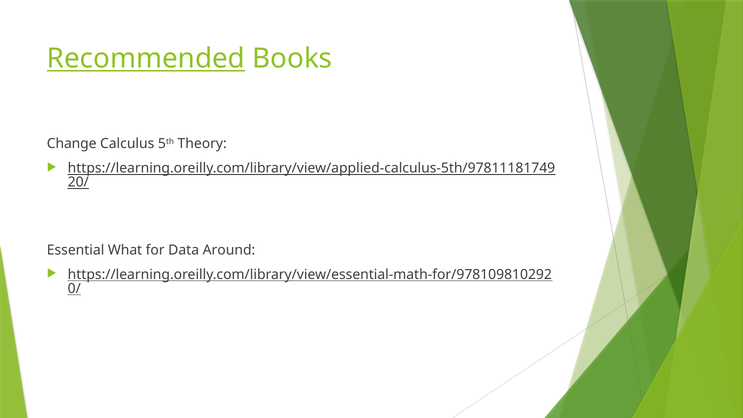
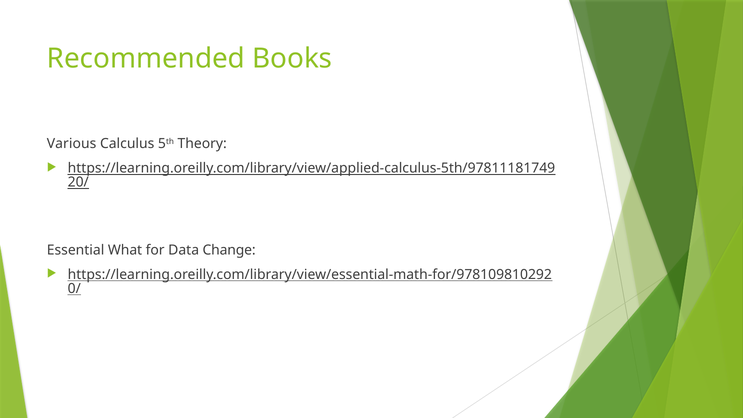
Recommended underline: present -> none (146, 59)
Change: Change -> Various (72, 144)
Around: Around -> Change (229, 250)
